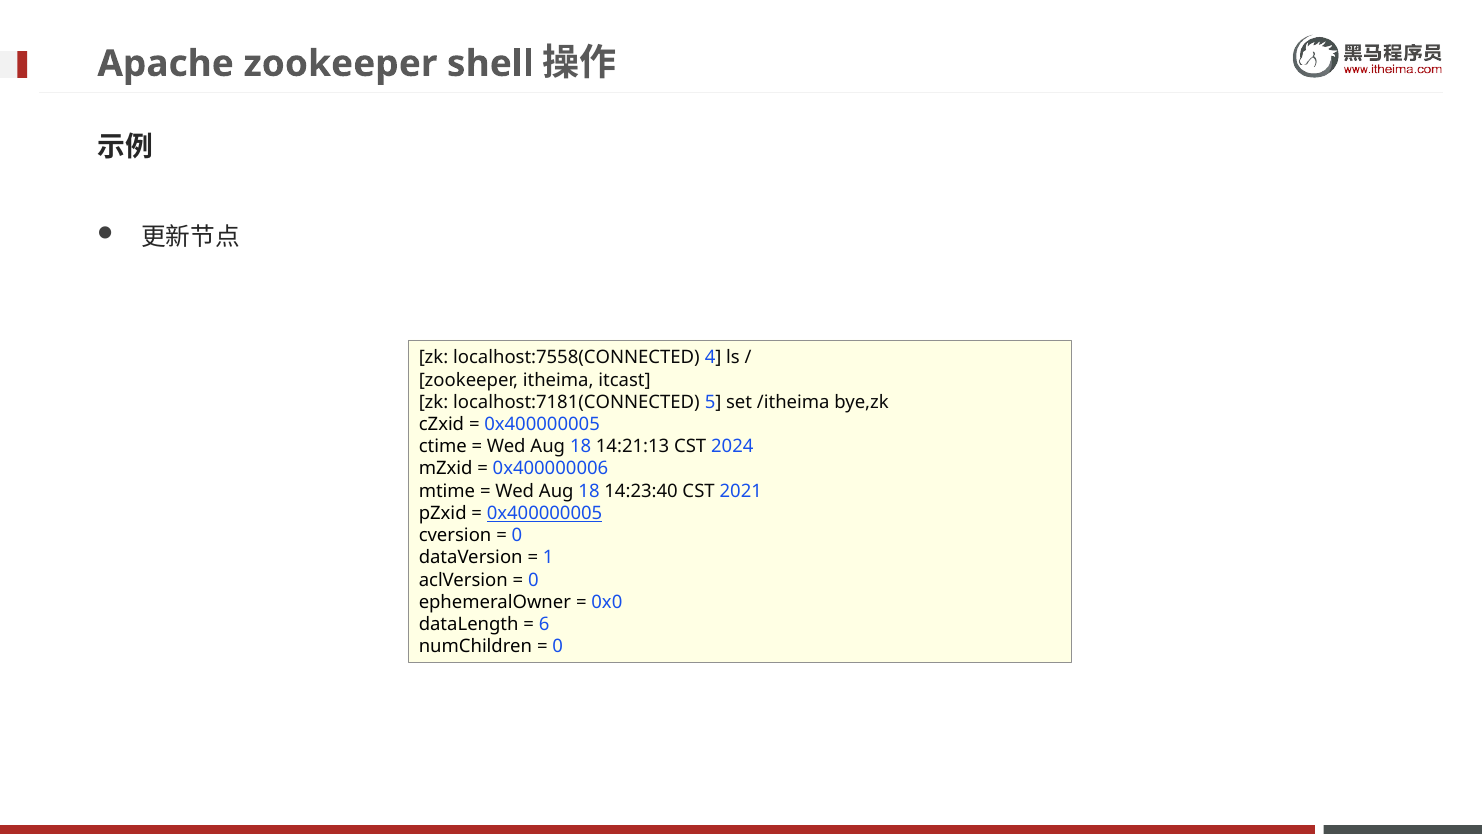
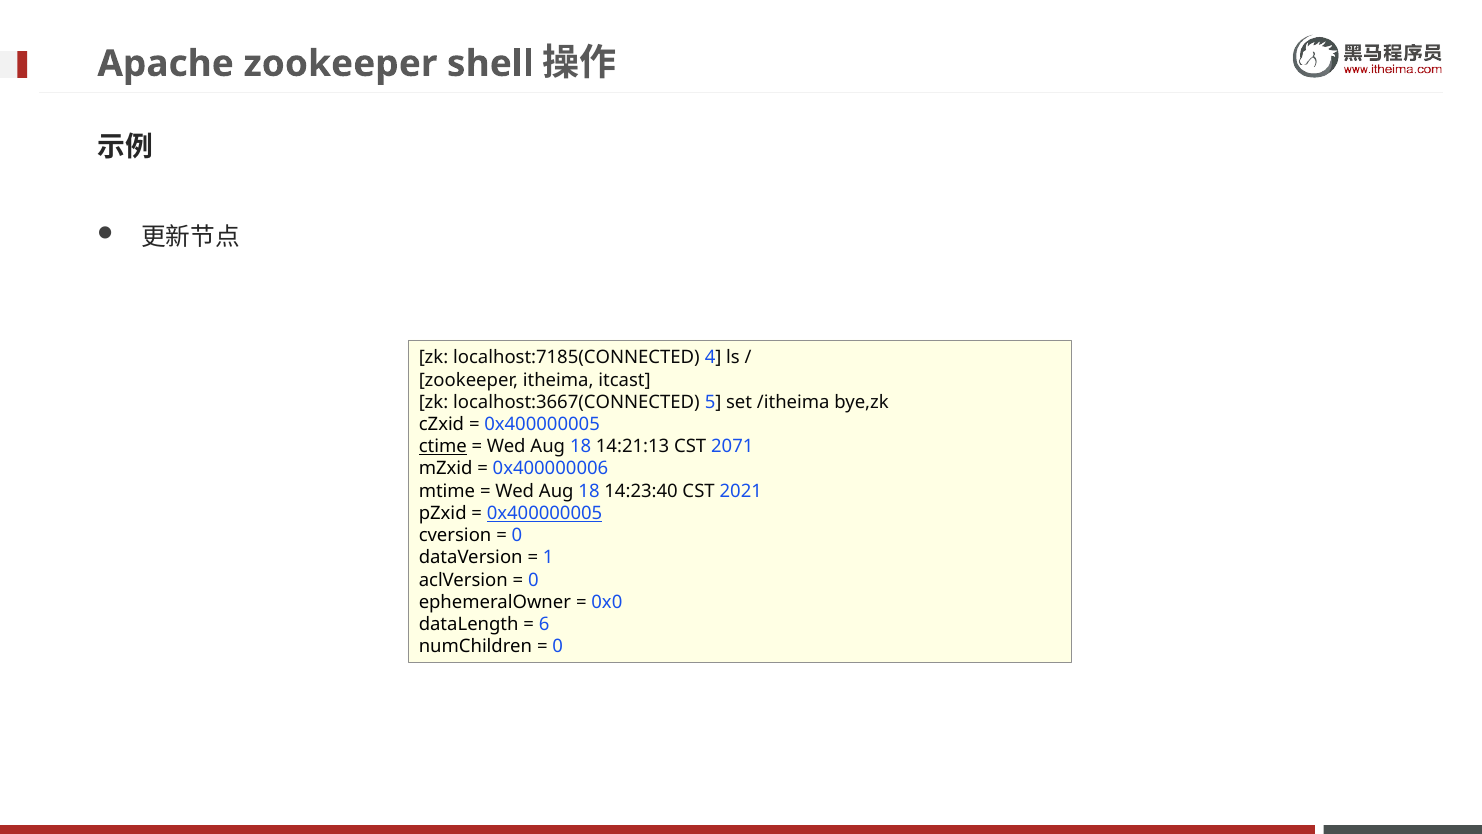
localhost:7558(CONNECTED: localhost:7558(CONNECTED -> localhost:7185(CONNECTED (576, 357)
localhost:7181(CONNECTED: localhost:7181(CONNECTED -> localhost:3667(CONNECTED (576, 402)
ctime underline: none -> present (443, 446)
2024: 2024 -> 2071 (732, 446)
